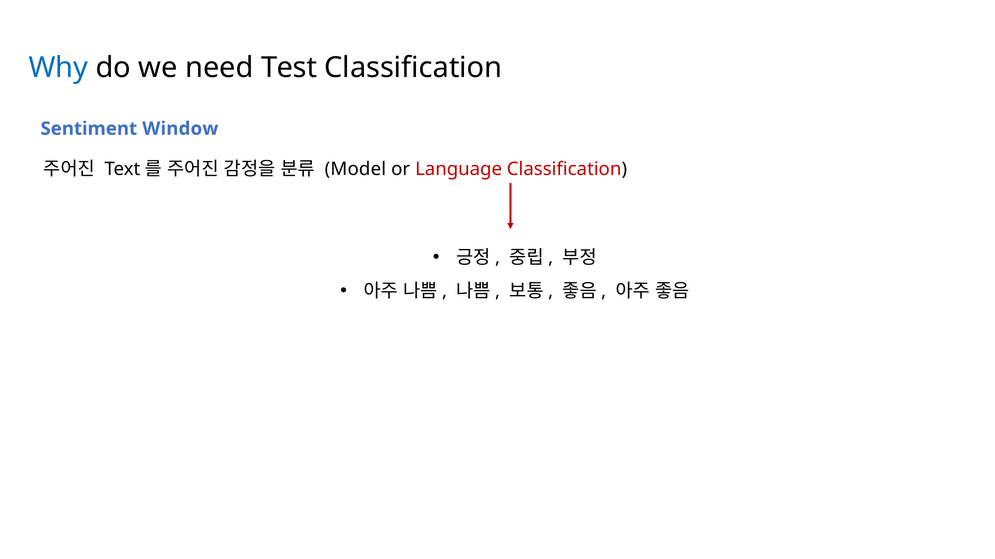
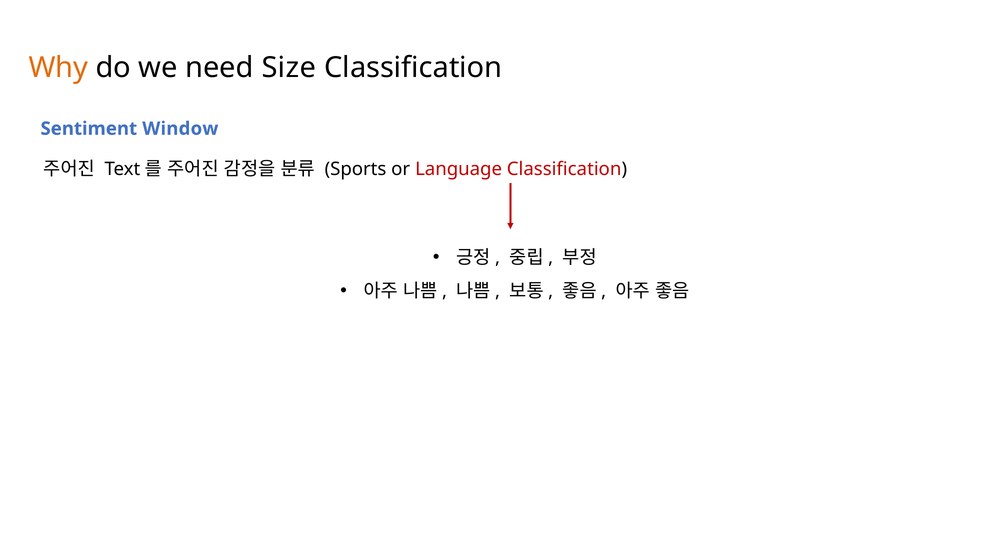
Why colour: blue -> orange (58, 68)
Test: Test -> Size (289, 68)
Model: Model -> Sports (356, 169)
